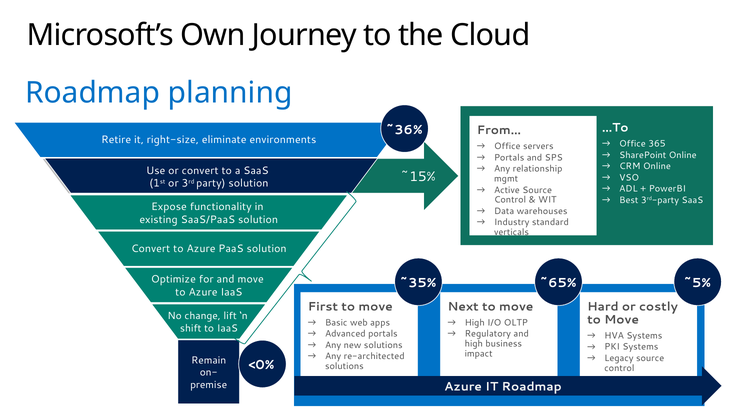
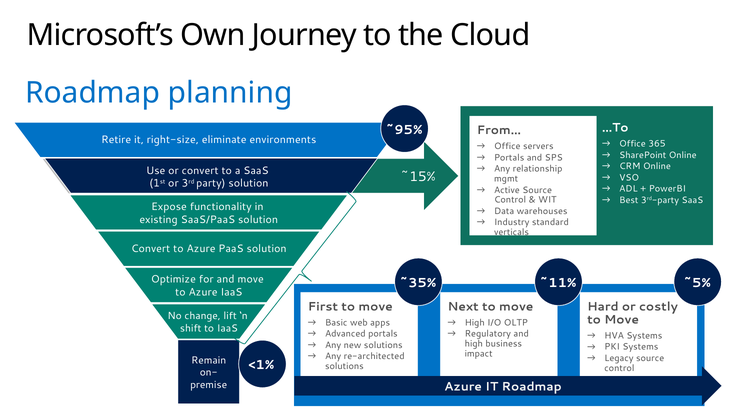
~36%: ~36% -> ~95% (404, 130)
~65%: ~65% -> ~11% (558, 283)
<0%: <0% -> <1% (261, 365)
